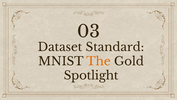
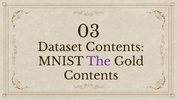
Dataset Standard: Standard -> Contents (115, 47)
The colour: orange -> purple (98, 61)
Spotlight: Spotlight -> Contents (91, 75)
